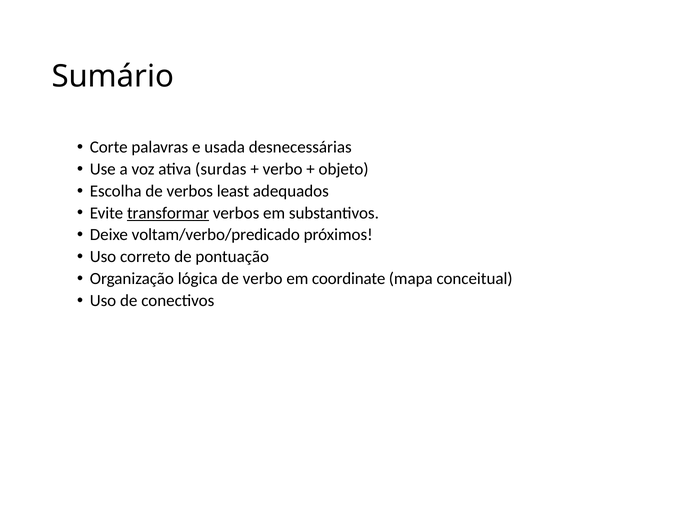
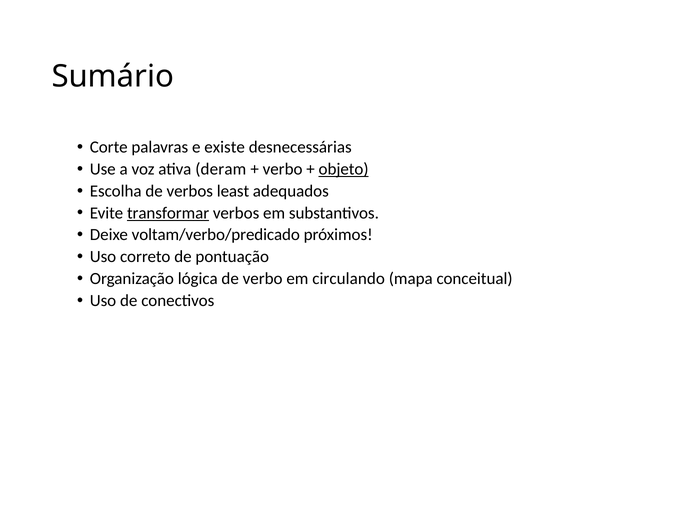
usada: usada -> existe (225, 147)
surdas: surdas -> deram (221, 169)
objeto underline: none -> present (344, 169)
coordinate: coordinate -> circulando (349, 279)
